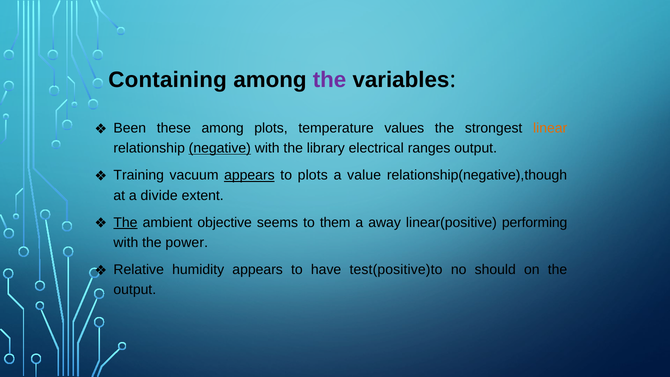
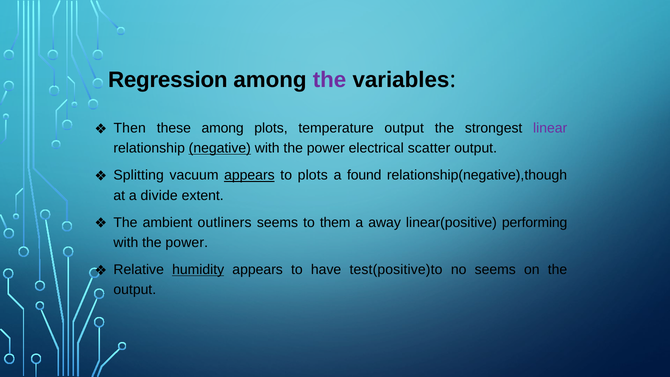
Containing: Containing -> Regression (168, 80)
Been: Been -> Then (130, 128)
temperature values: values -> output (404, 128)
linear colour: orange -> purple (550, 128)
library: library -> power (326, 148)
ranges: ranges -> scatter (429, 148)
Training: Training -> Splitting (139, 175)
value: value -> found (364, 175)
The underline: present -> none (125, 223)
objective: objective -> outliners (225, 223)
humidity underline: none -> present (198, 270)
no should: should -> seems (495, 270)
